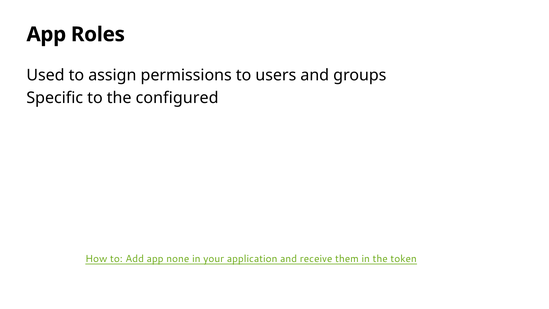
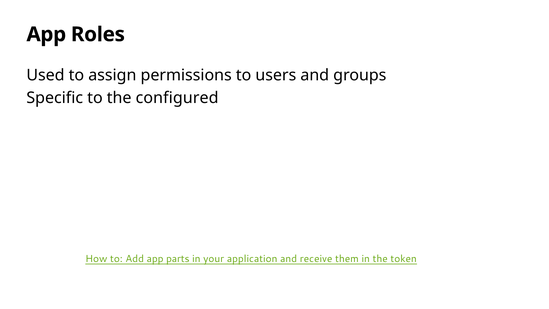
none: none -> parts (178, 259)
